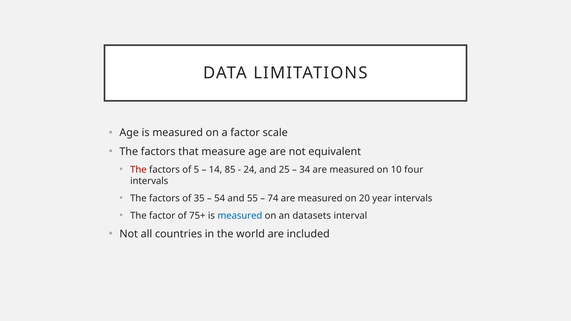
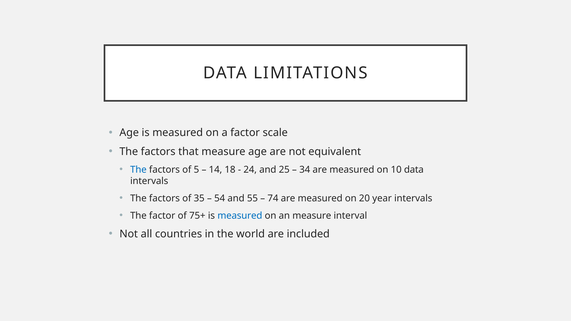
The colour: red -> blue (138, 170)
85: 85 -> 18 (230, 170)
10 four: four -> data (414, 170)
an datasets: datasets -> measure (312, 216)
